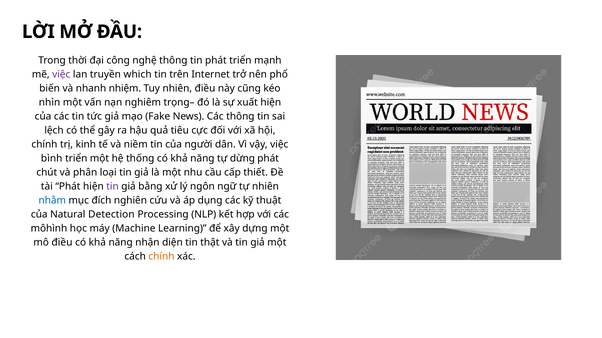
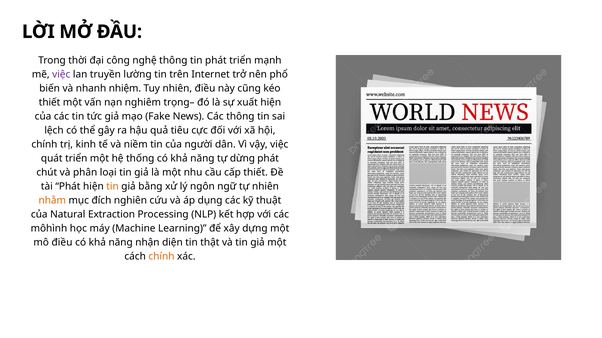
which: which -> lường (138, 75)
nhìn: nhìn -> thiết (50, 103)
bình: bình -> quát (52, 159)
tin colour: purple -> orange (113, 187)
nhằm colour: blue -> orange (52, 201)
Detection: Detection -> Extraction (111, 215)
